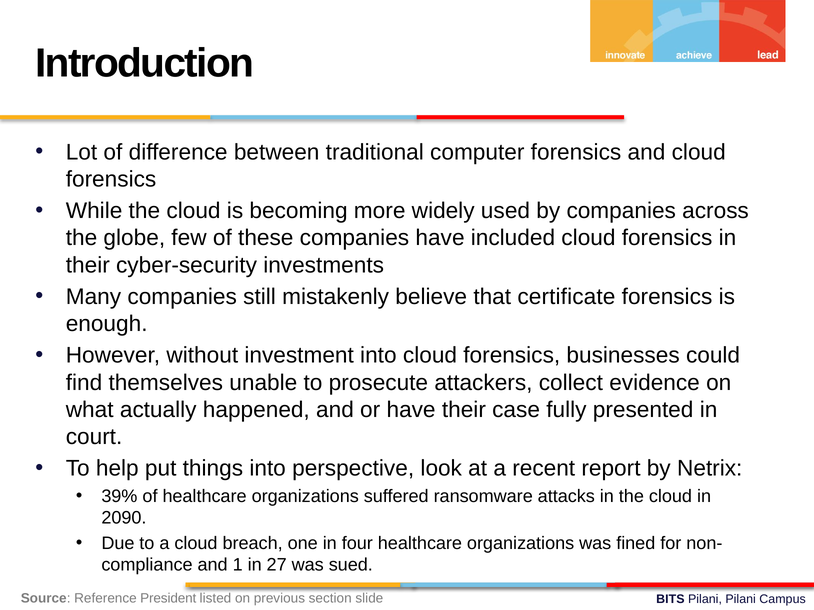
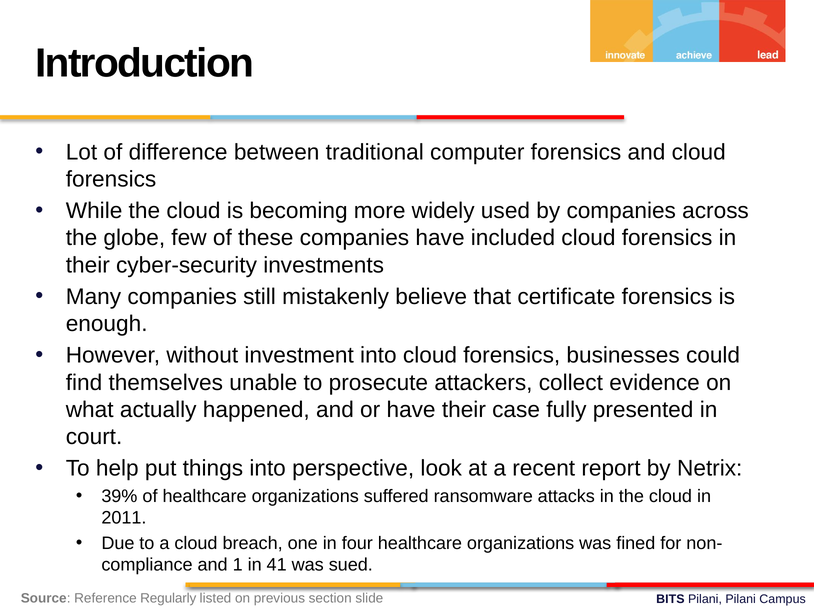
2090: 2090 -> 2011 (124, 518)
27: 27 -> 41 (277, 565)
President: President -> Regularly (168, 599)
